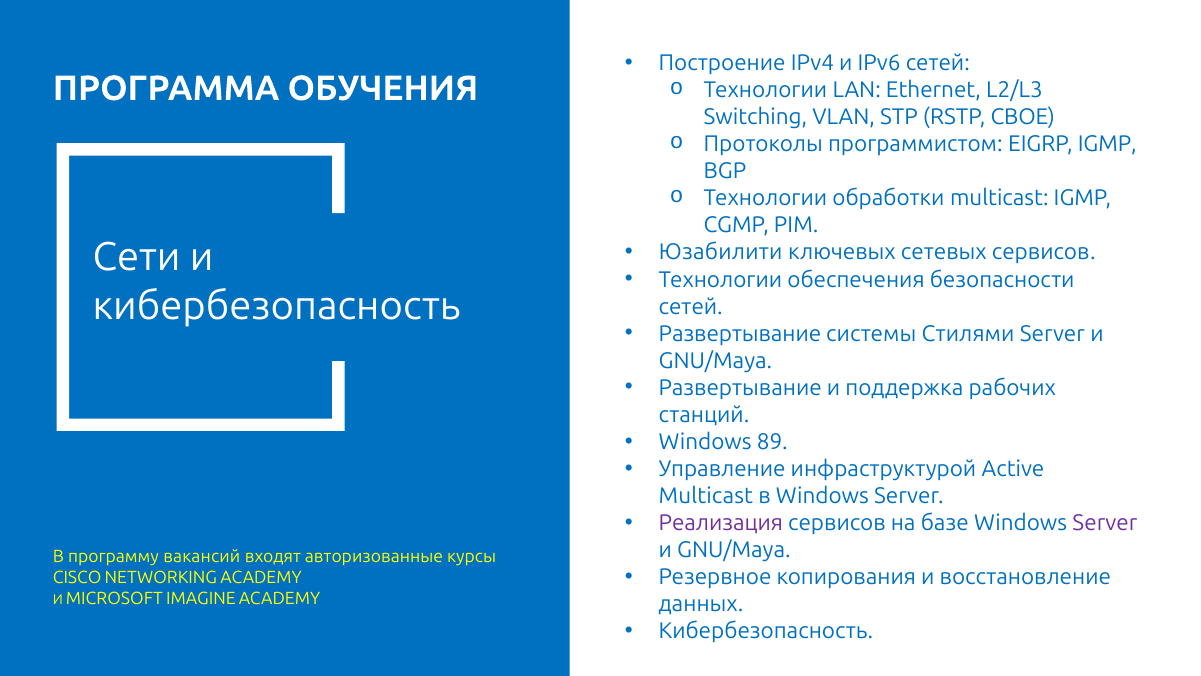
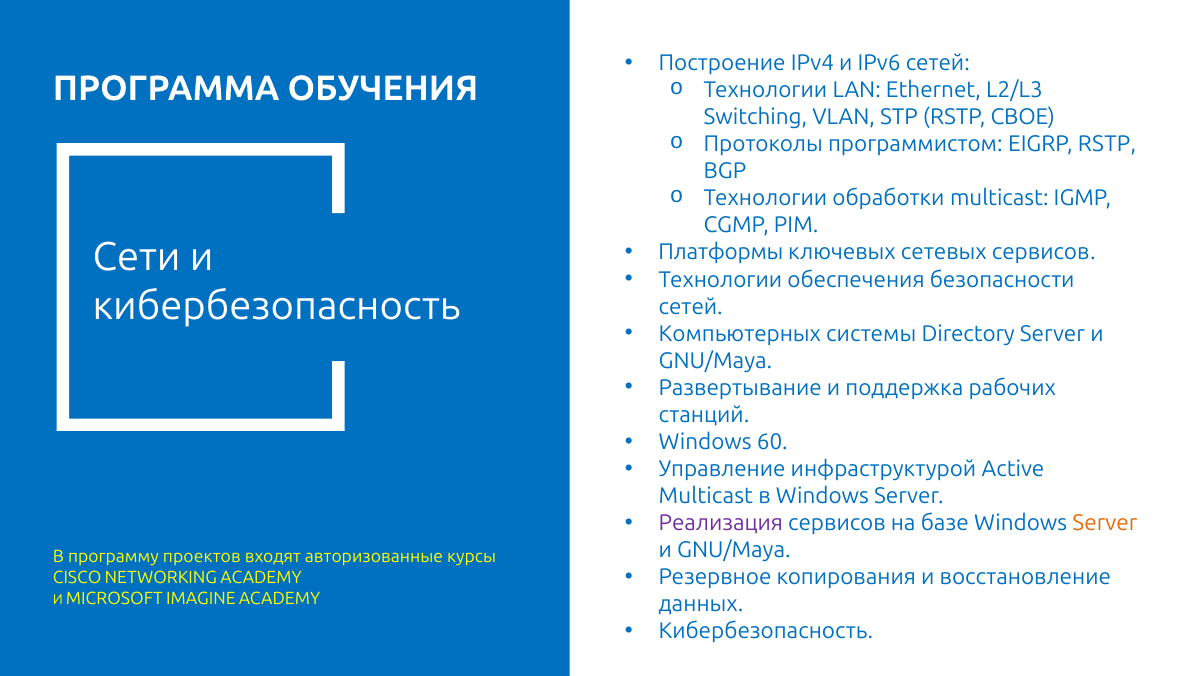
EIGRP IGMP: IGMP -> RSTP (1107, 144)
Юзабилити: Юзабилити -> Платформы (721, 252)
Развертывание: Развертывание -> Компьютерных (740, 333)
Стилями: Стилями -> Directory (968, 333)
89: 89 -> 60 (772, 442)
Server colour: purple -> orange (1105, 523)
вакансий: вакансий -> проектов (202, 556)
